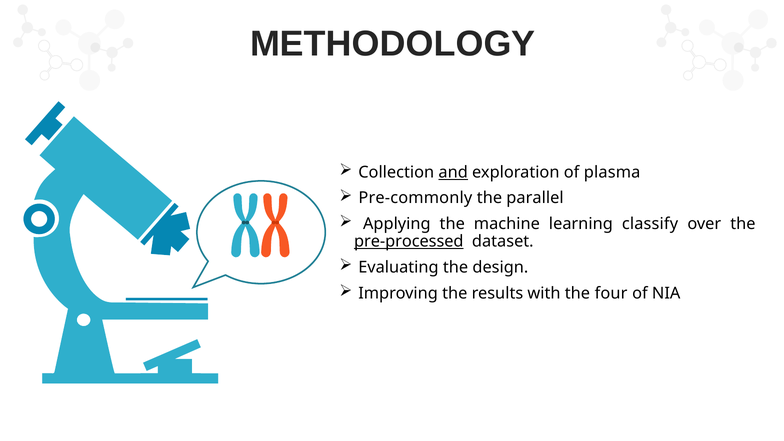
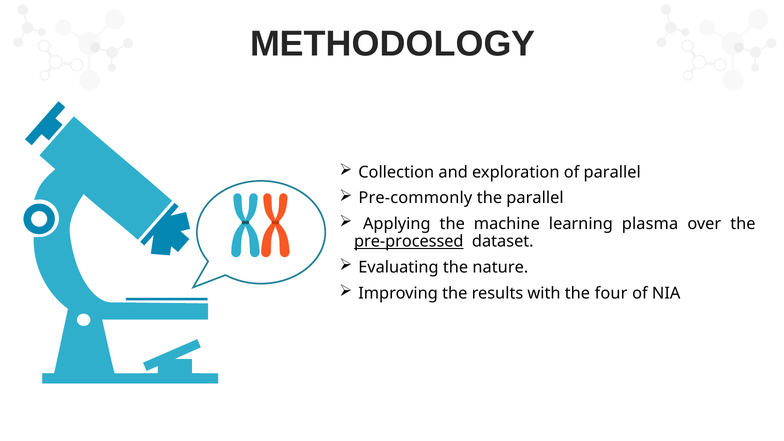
and underline: present -> none (453, 172)
of plasma: plasma -> parallel (612, 172)
classify: classify -> plasma (650, 224)
design: design -> nature (500, 267)
